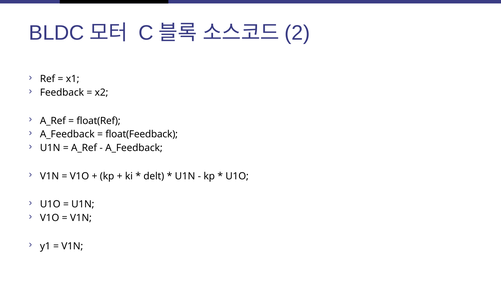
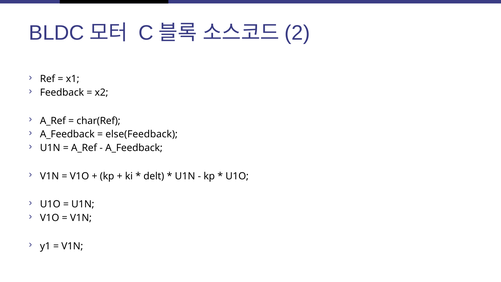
float(Ref: float(Ref -> char(Ref (99, 121)
float(Feedback: float(Feedback -> else(Feedback (142, 134)
